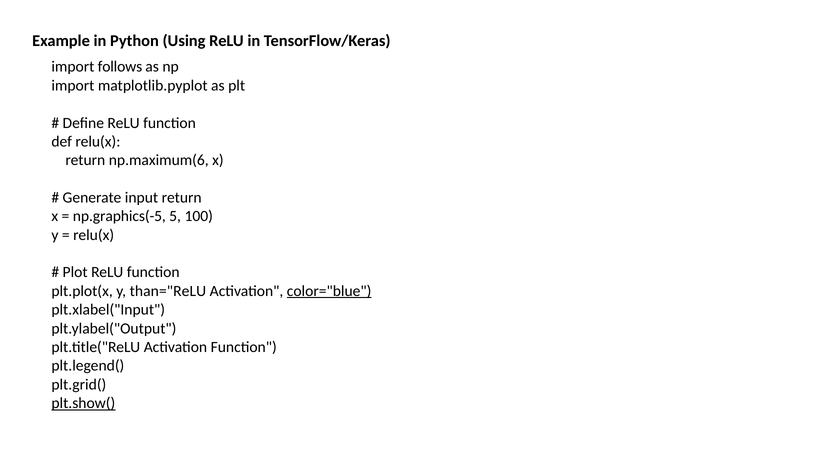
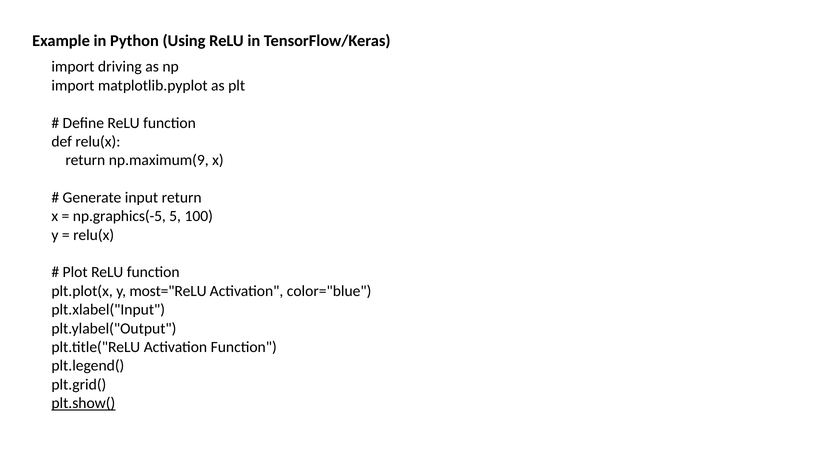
follows: follows -> driving (120, 67)
np.maximum(6: np.maximum(6 -> np.maximum(9 (159, 160)
than="ReLU: than="ReLU -> most="ReLU (168, 291)
color="blue underline: present -> none (329, 291)
